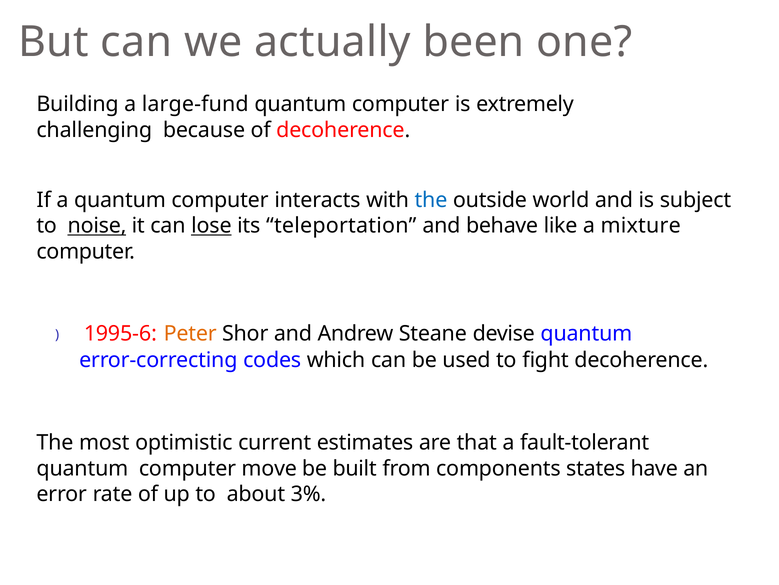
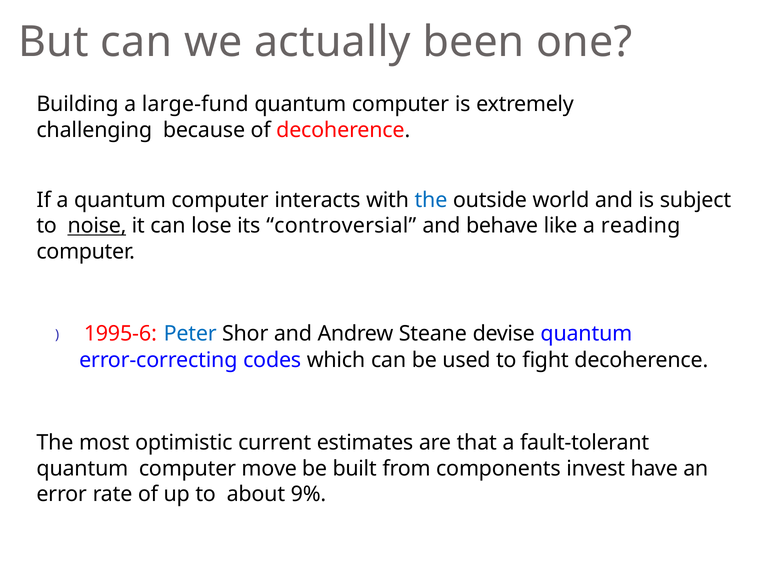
lose underline: present -> none (211, 226)
teleportation: teleportation -> controversial (341, 226)
mixture: mixture -> reading (641, 226)
Peter colour: orange -> blue (190, 334)
states: states -> invest (596, 468)
3%: 3% -> 9% (308, 494)
